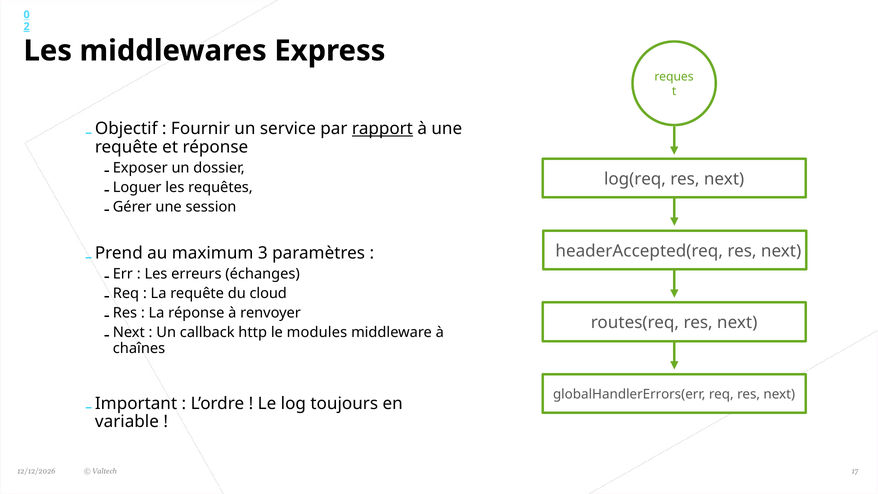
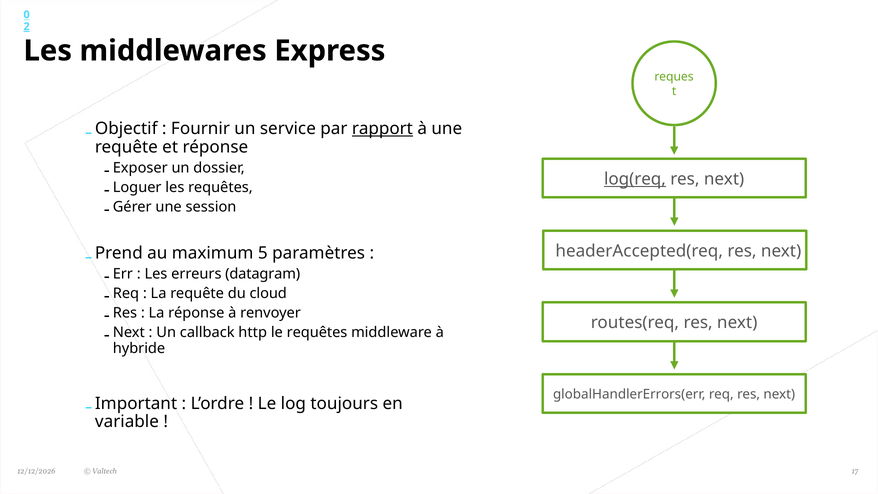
log(req underline: none -> present (635, 179)
3: 3 -> 5 (263, 253)
échanges: échanges -> datagram (263, 274)
le modules: modules -> requêtes (317, 332)
chaînes: chaînes -> hybride (139, 348)
